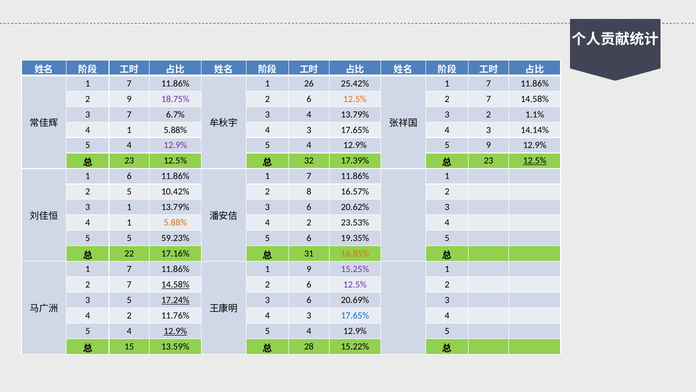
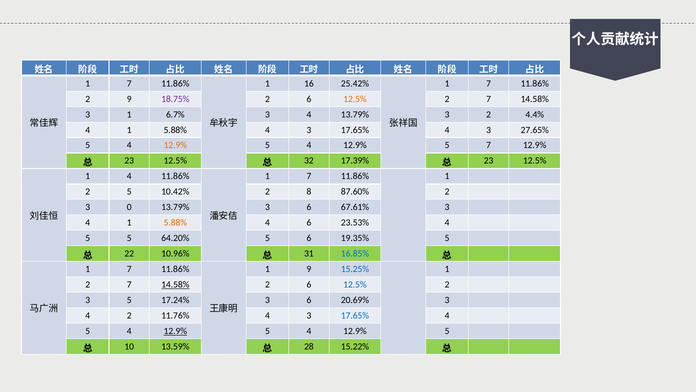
26: 26 -> 16 (309, 83)
3 7: 7 -> 1 (129, 114)
1.1%: 1.1% -> 4.4% (535, 114)
14.14%: 14.14% -> 27.65% (535, 130)
12.9% colour: purple -> orange (175, 145)
5 9: 9 -> 7 (489, 145)
12.5% underline: present -> none (535, 161)
1 6: 6 -> 4 (129, 176)
16.57%: 16.57% -> 87.60% (355, 192)
3 1: 1 -> 0 (129, 207)
20.62%: 20.62% -> 67.61% (355, 207)
2: 2 -> 6 (309, 222)
59.23%: 59.23% -> 64.20% (175, 238)
17.16%: 17.16% -> 10.96% (175, 253)
16.85% colour: orange -> blue (355, 253)
15.25% colour: purple -> blue (355, 269)
12.5% colour: purple -> blue (355, 284)
17.24% underline: present -> none (175, 300)
15: 15 -> 10 (129, 346)
